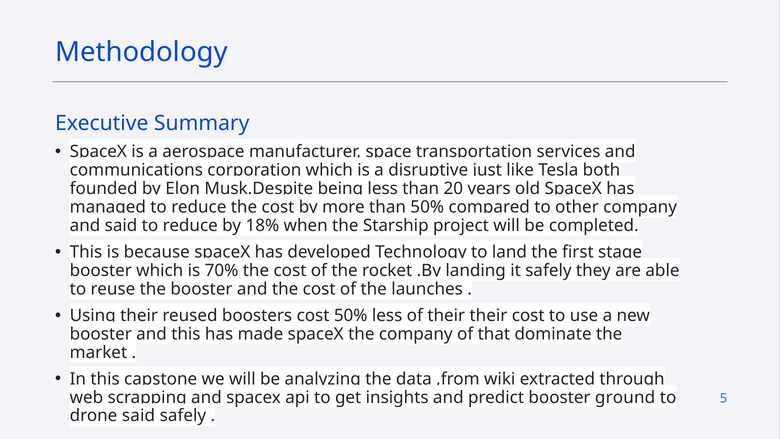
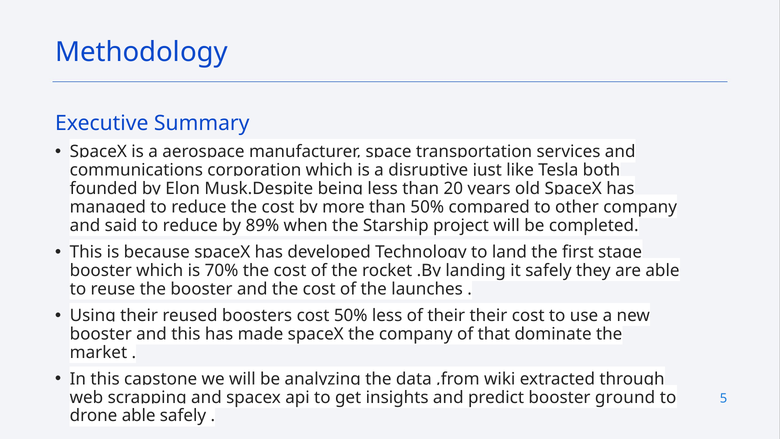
18%: 18% -> 89% (262, 225)
drone said: said -> able (139, 416)
